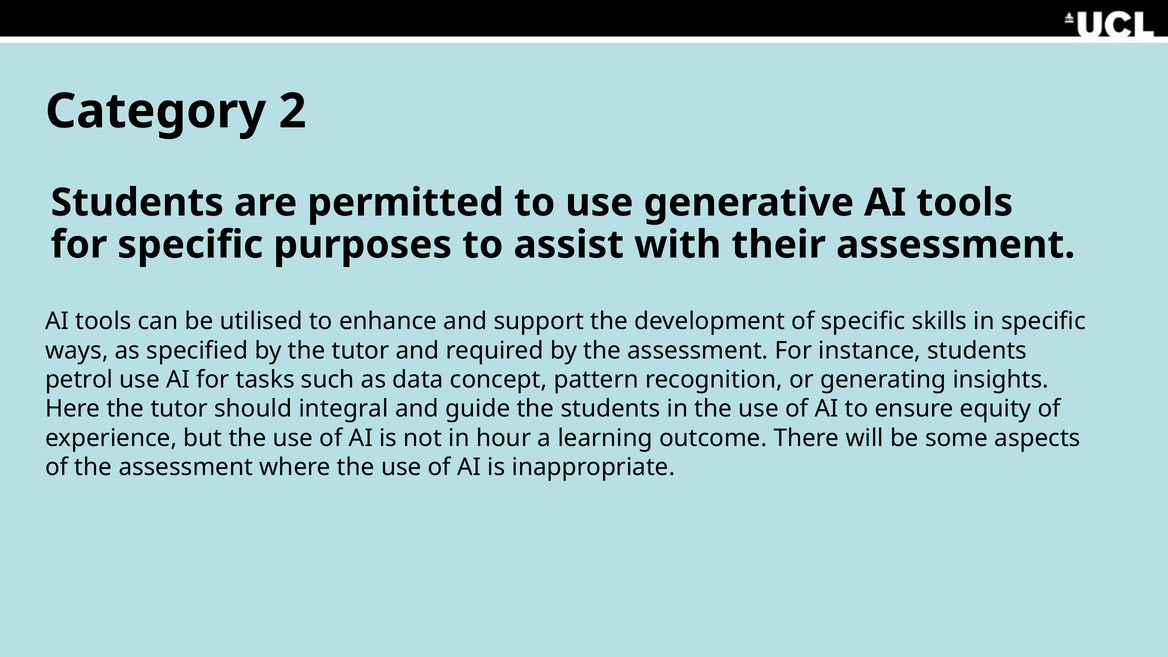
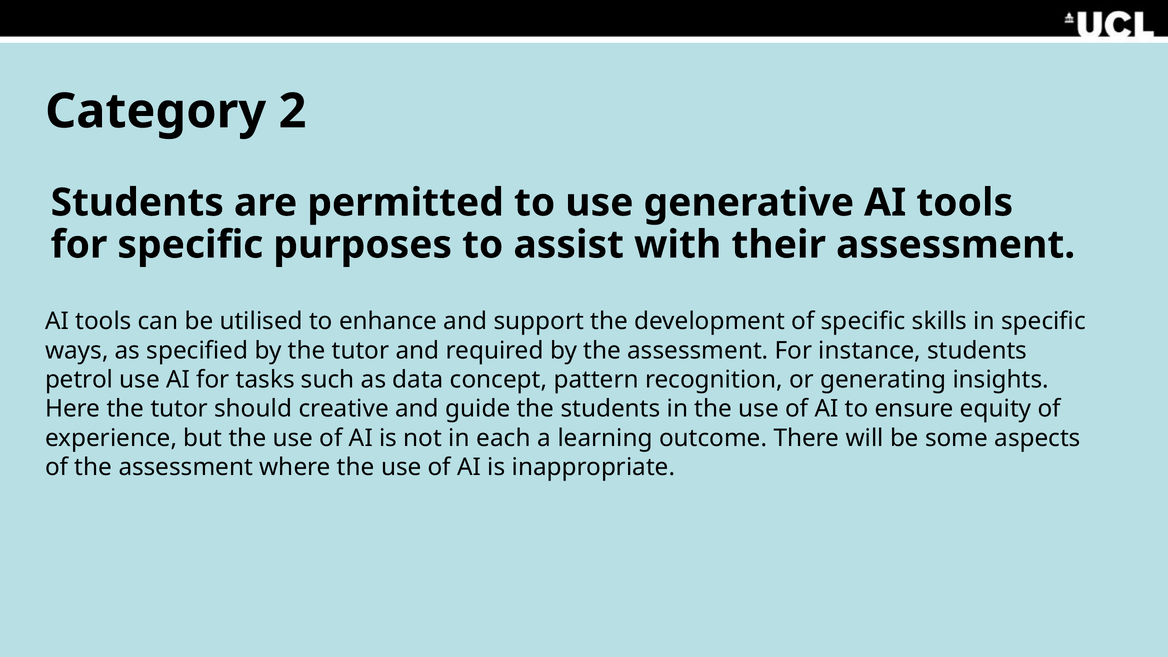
integral: integral -> creative (344, 409)
hour: hour -> each (504, 438)
